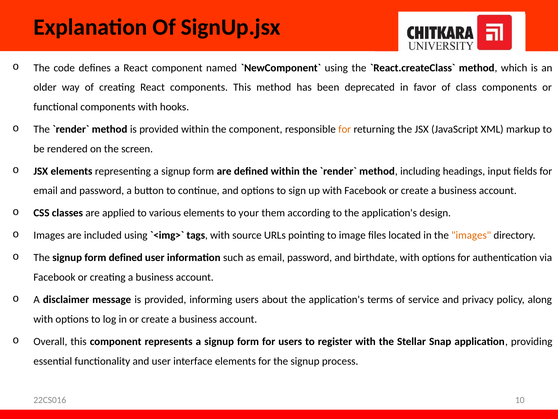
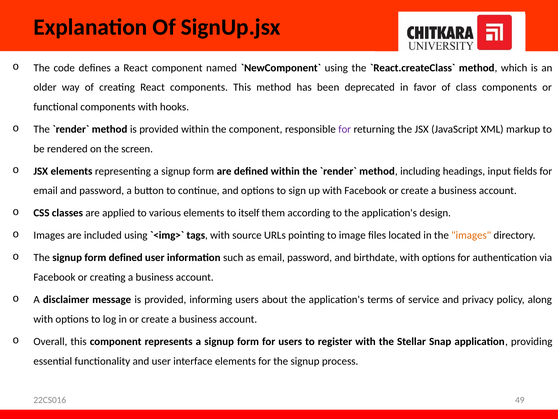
for colour: orange -> purple (345, 129)
your: your -> itself (249, 213)
10: 10 -> 49 (520, 400)
